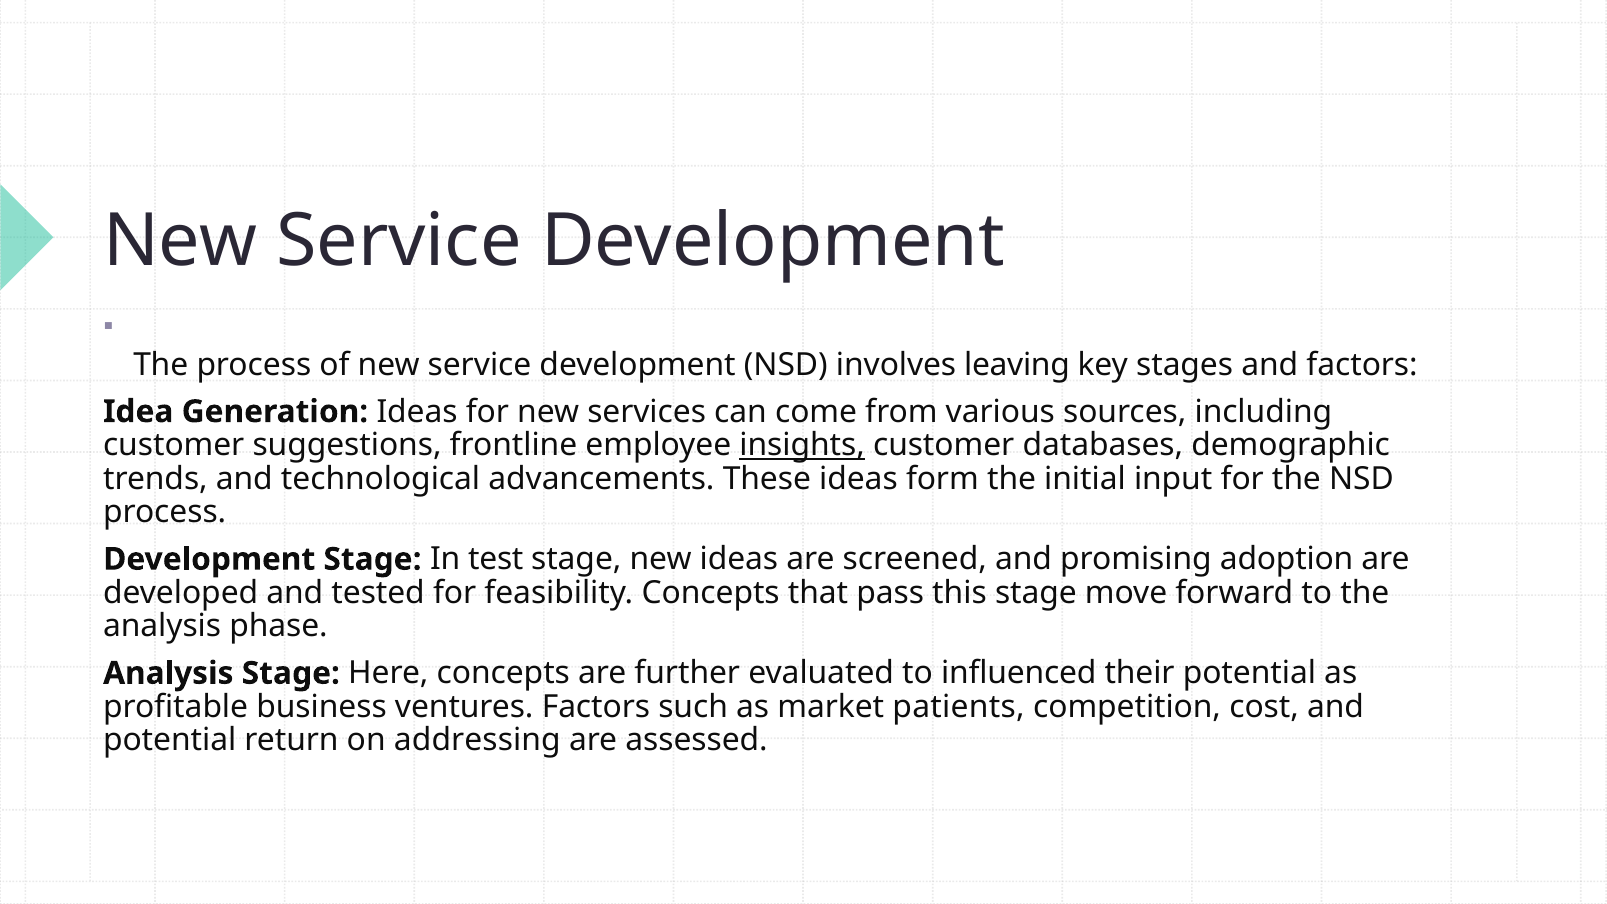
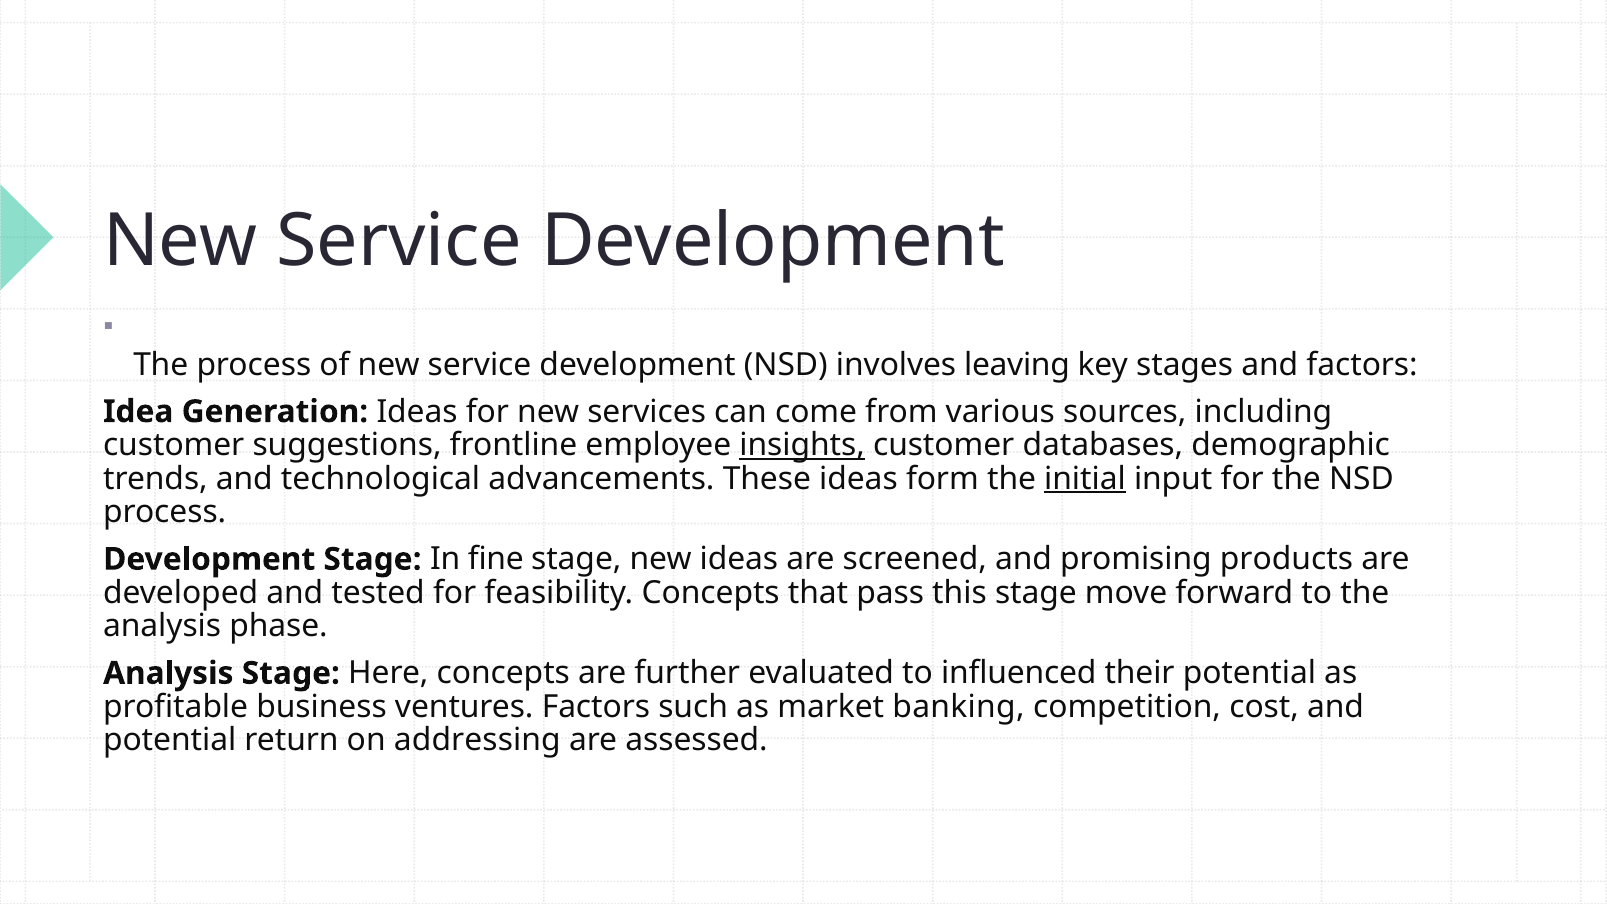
initial underline: none -> present (1085, 479)
test: test -> fine (496, 559)
adoption: adoption -> products (1286, 559)
patients: patients -> banking (959, 707)
